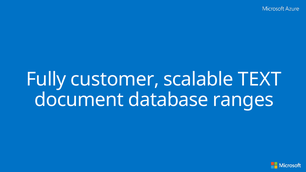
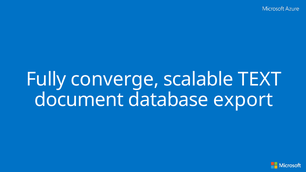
customer: customer -> converge (115, 79)
ranges: ranges -> export (243, 100)
